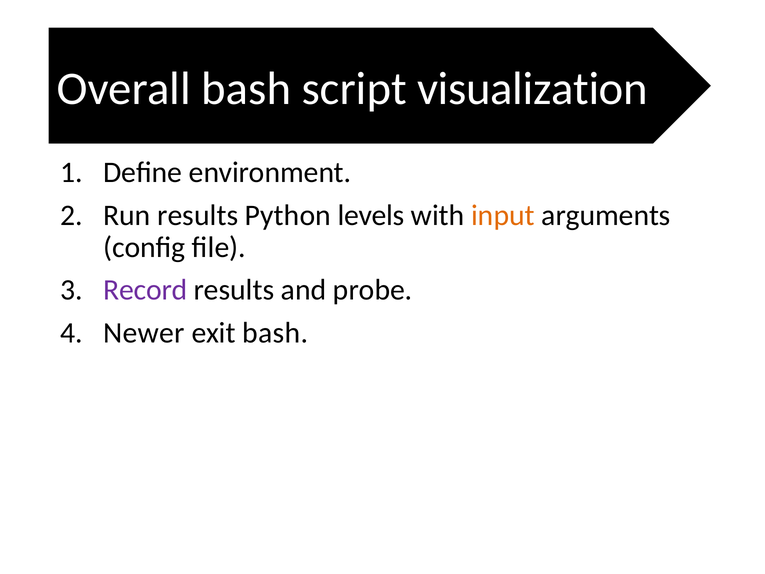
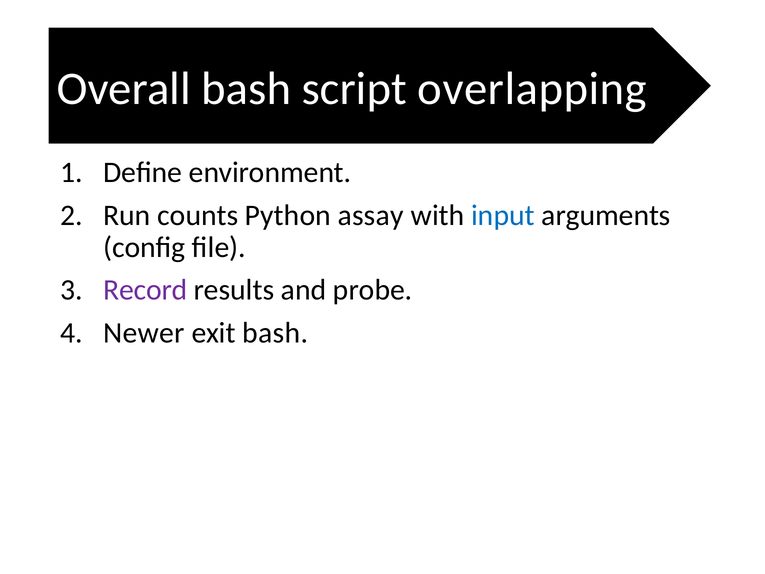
visualization: visualization -> overlapping (532, 89)
Run results: results -> counts (198, 215)
levels: levels -> assay (371, 215)
input colour: orange -> blue (503, 215)
